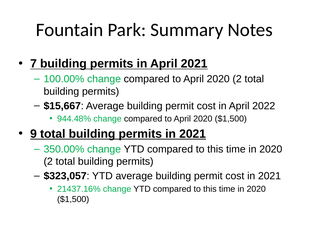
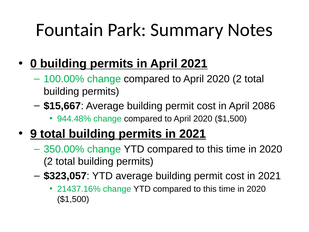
7: 7 -> 0 (33, 64)
2022: 2022 -> 2086 (264, 106)
